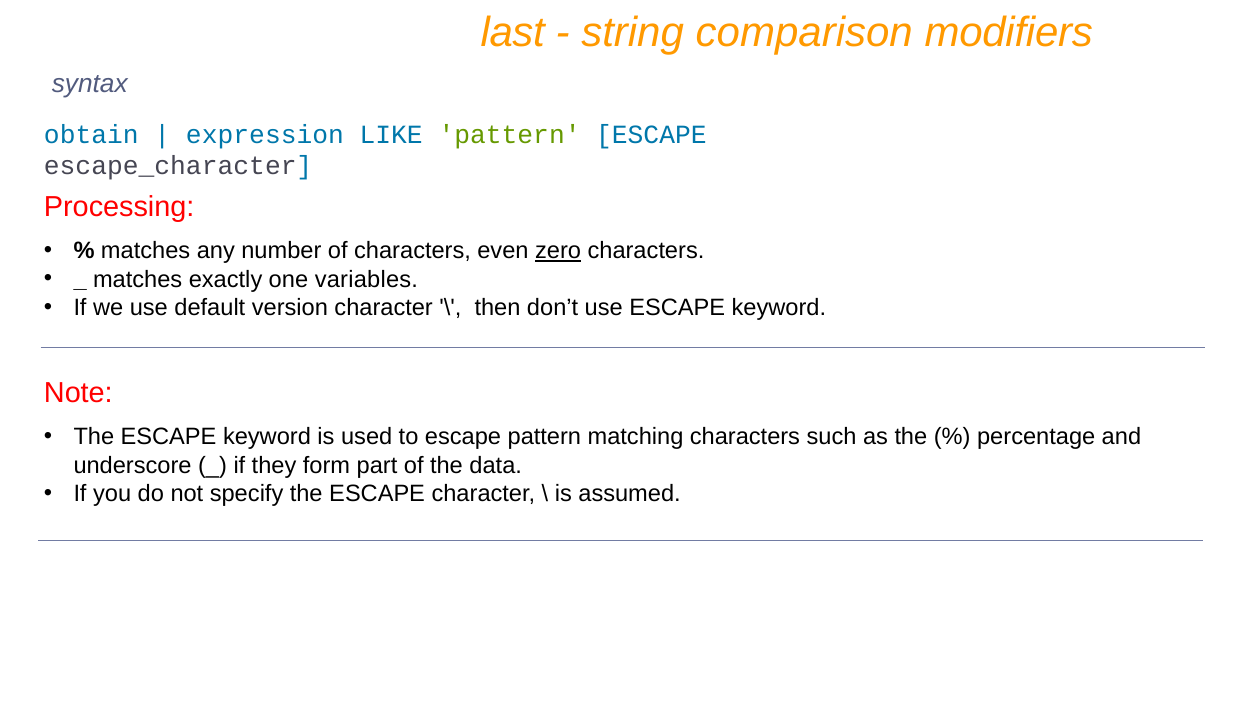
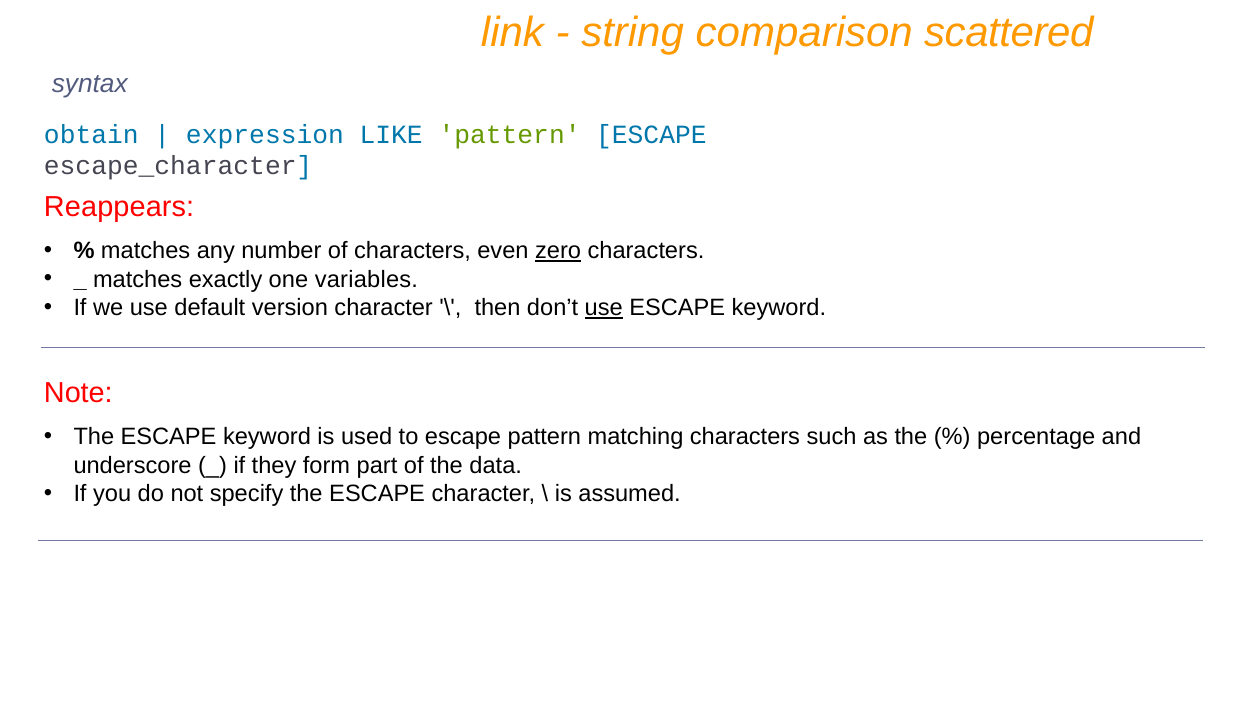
last: last -> link (512, 33)
modifiers: modifiers -> scattered (1009, 33)
Processing: Processing -> Reappears (119, 207)
use underline: none -> present (604, 308)
